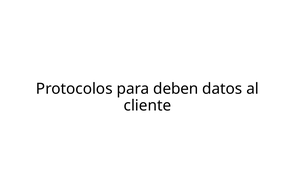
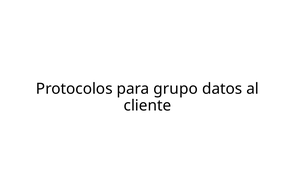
deben: deben -> grupo (176, 89)
